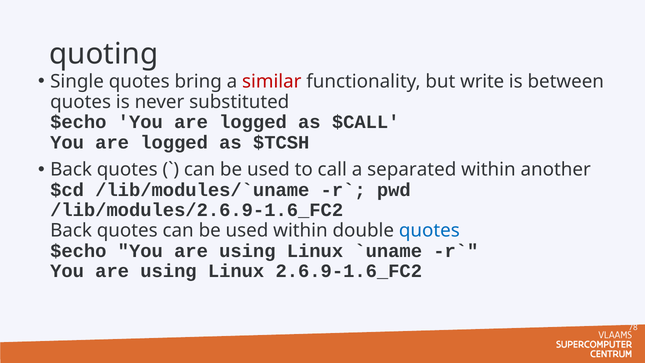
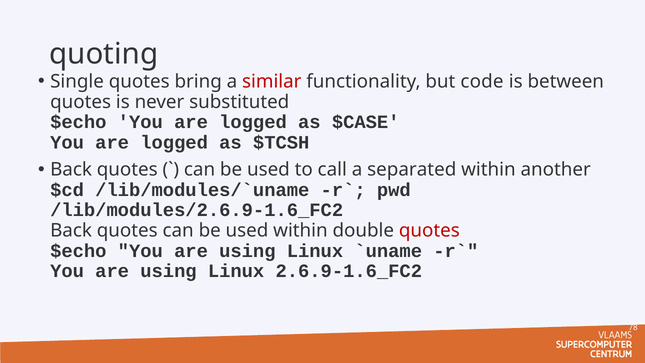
write: write -> code (482, 81)
$CALL: $CALL -> $CASE (366, 122)
quotes colour: blue -> red (429, 230)
